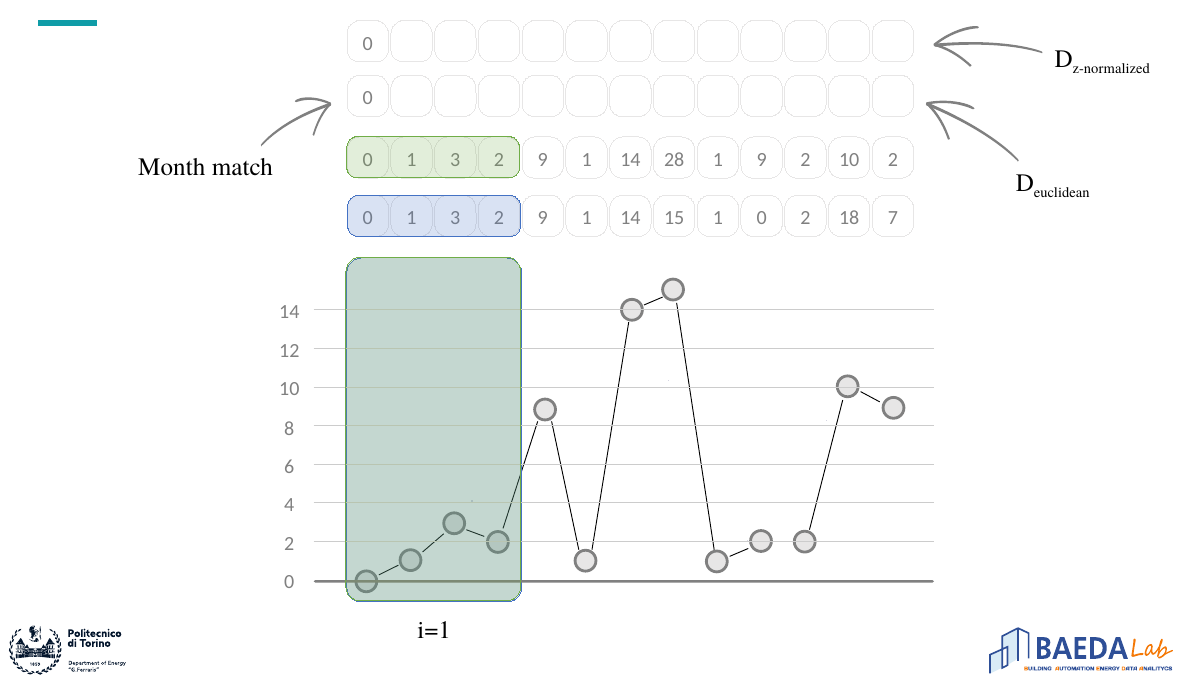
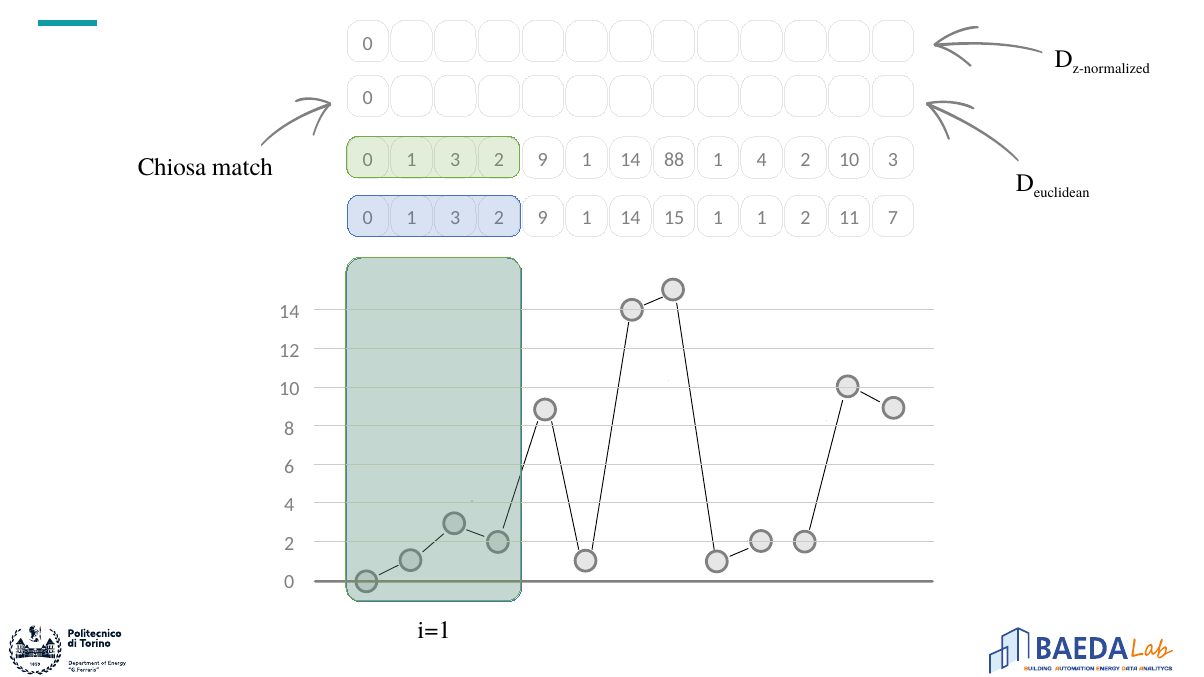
28: 28 -> 88 (674, 160)
1 9: 9 -> 4 (762, 160)
10 2: 2 -> 3 (893, 160)
Month: Month -> Chiosa (172, 167)
1 0: 0 -> 1 (762, 218)
18: 18 -> 11 (849, 218)
